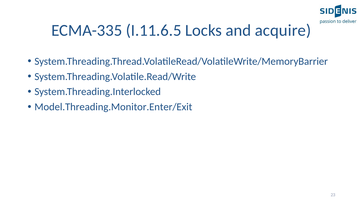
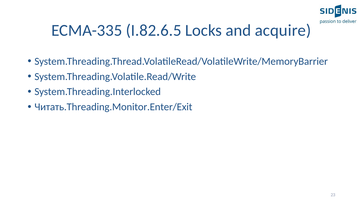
I.11.6.5: I.11.6.5 -> I.82.6.5 (154, 30)
Model.Threading.Monitor.Enter/Exit: Model.Threading.Monitor.Enter/Exit -> Читать.Threading.Monitor.Enter/Exit (113, 107)
